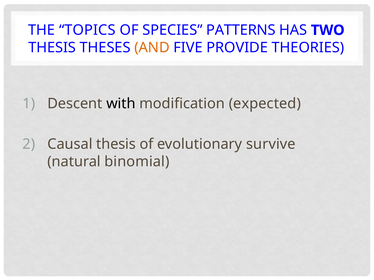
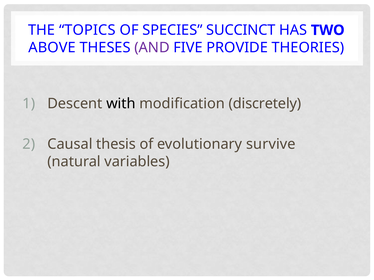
PATTERNS: PATTERNS -> SUCCINCT (241, 30)
THESIS: THESIS -> ABOVE (52, 48)
AND colour: orange -> purple (152, 48)
expected: expected -> discretely (265, 104)
binomial: binomial -> variables (137, 162)
